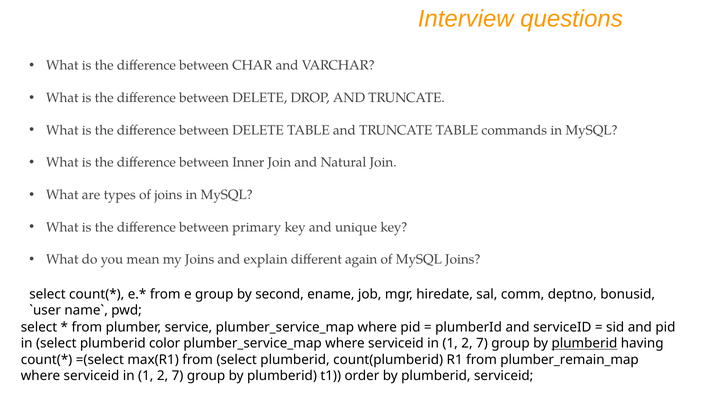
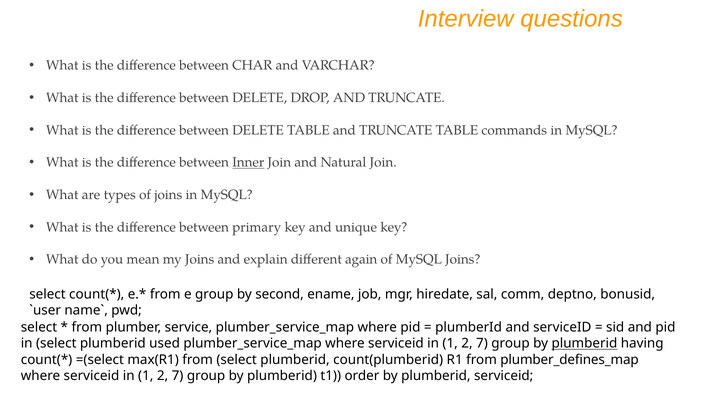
Inner underline: none -> present (248, 162)
color: color -> used (165, 343)
plumber_remain_map: plumber_remain_map -> plumber_defines_map (570, 359)
